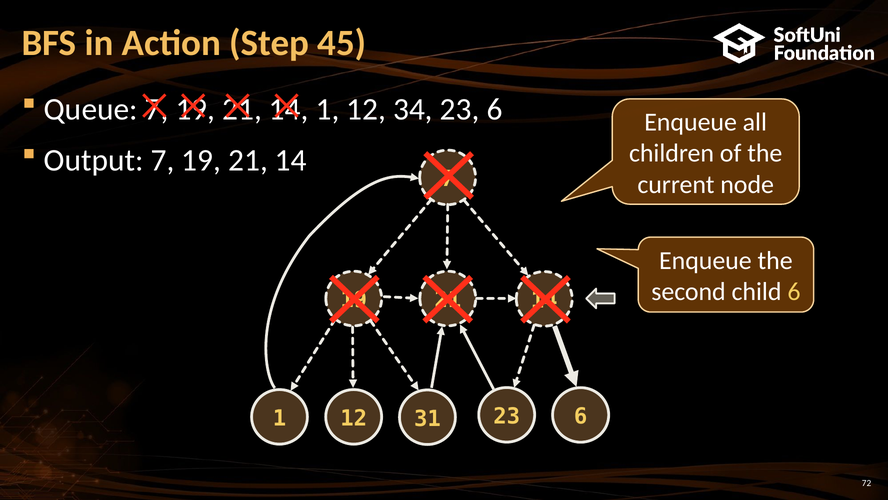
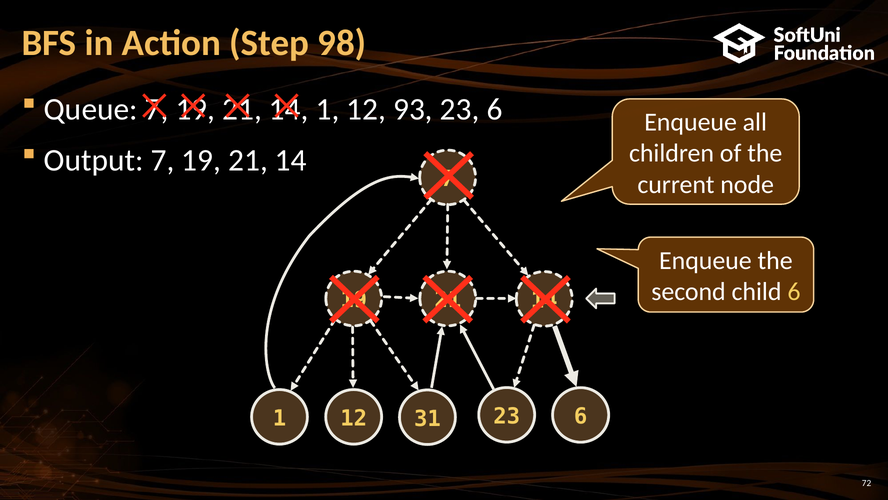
45: 45 -> 98 (342, 43)
34: 34 -> 93 (413, 109)
